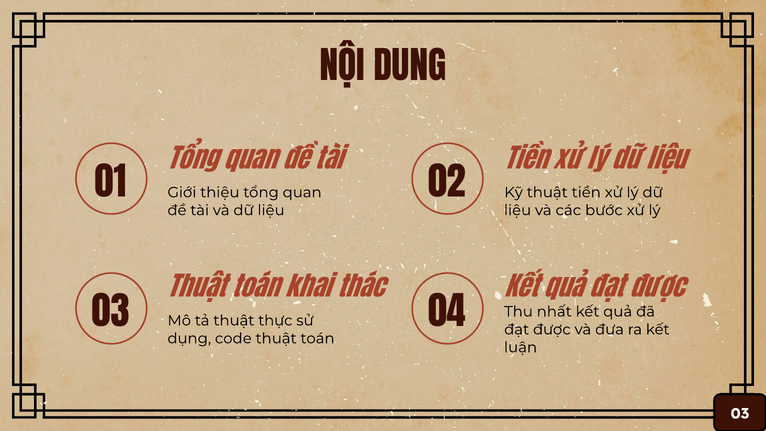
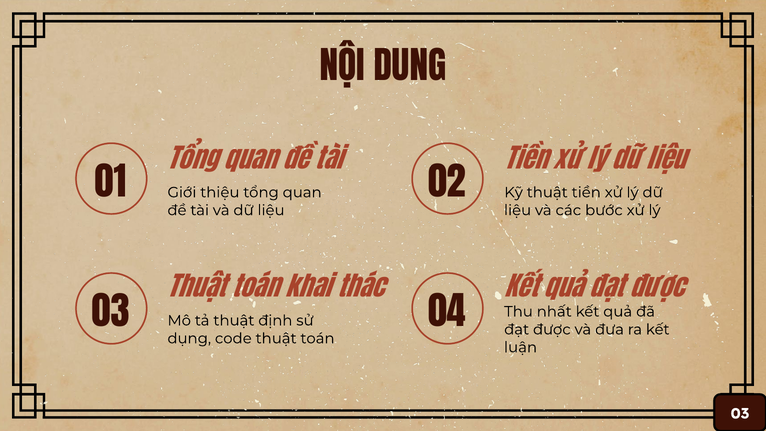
thực: thực -> định (275, 320)
